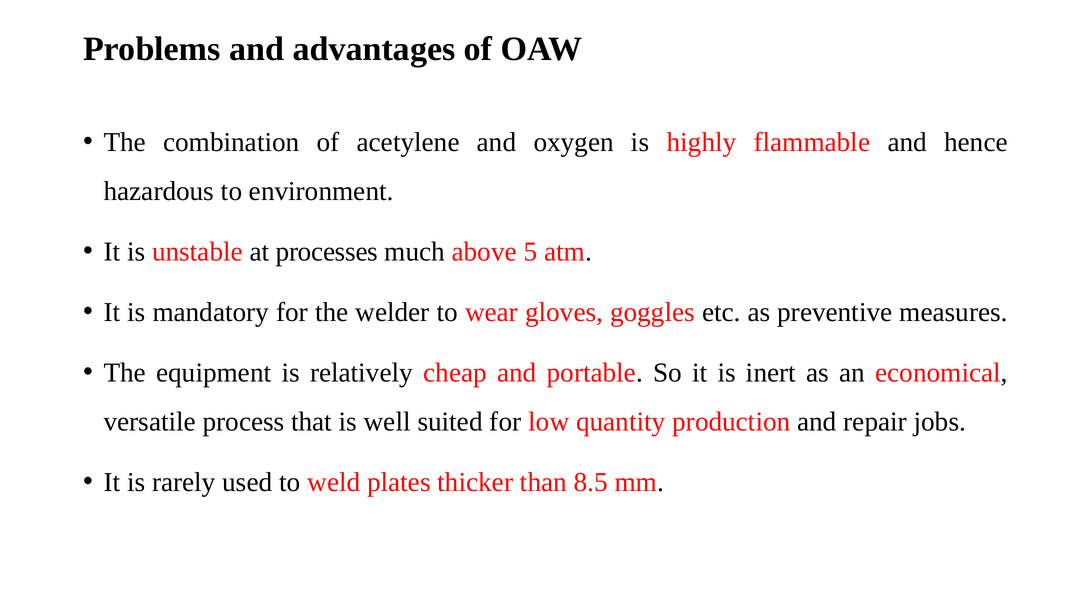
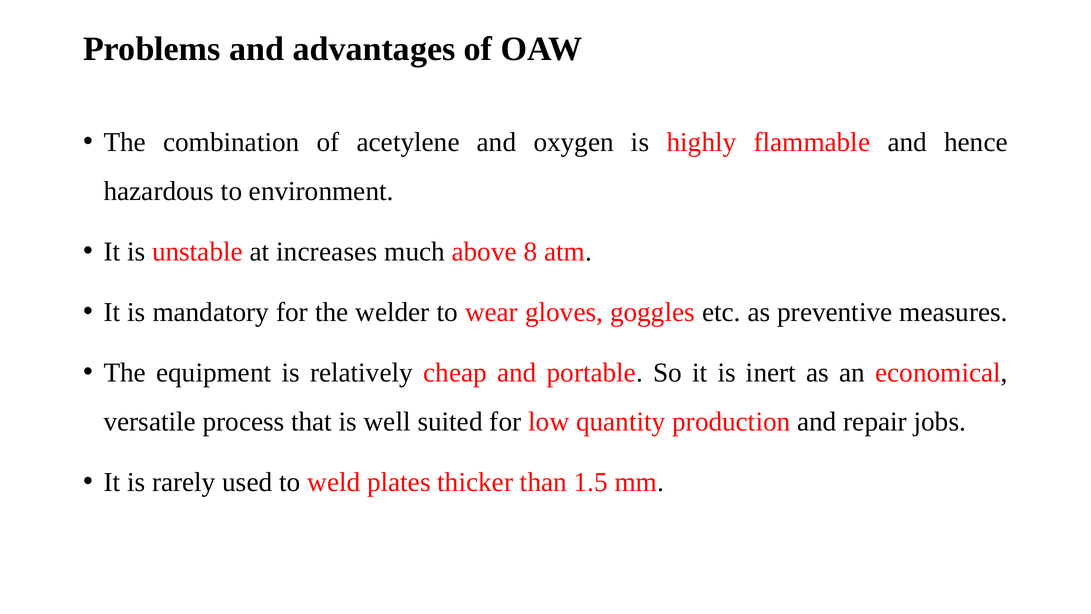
processes: processes -> increases (327, 252)
5: 5 -> 8 (530, 252)
8.5: 8.5 -> 1.5 (591, 482)
